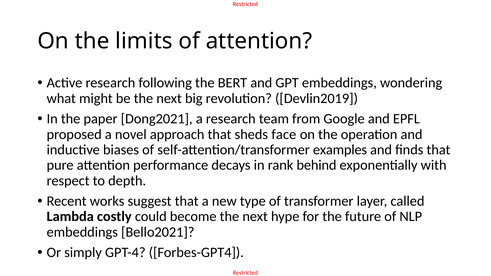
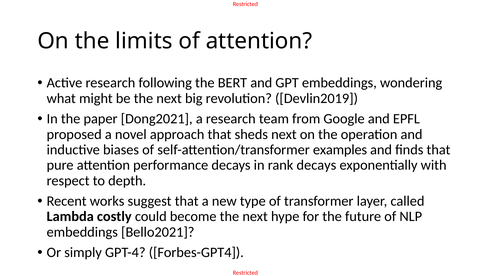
sheds face: face -> next (284, 134)
rank behind: behind -> decays (316, 165)
